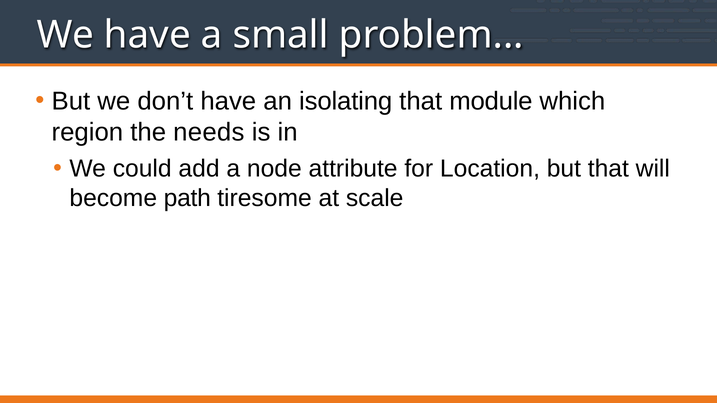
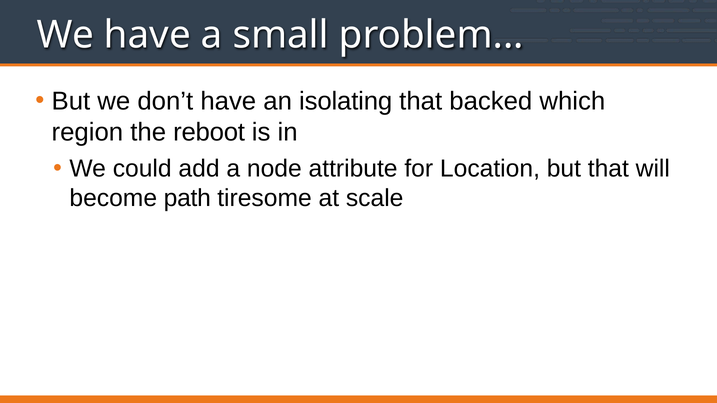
module: module -> backed (491, 101)
needs: needs -> reboot (209, 132)
